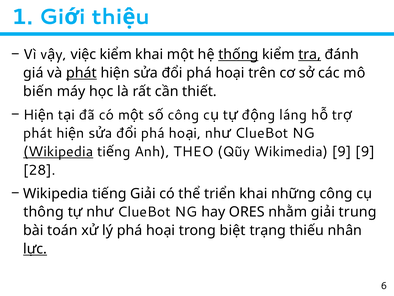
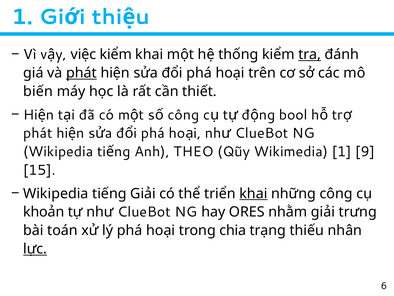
thống underline: present -> none (238, 54)
láng: láng -> bool (293, 115)
Wikipedia underline: present -> none (58, 151)
Wikimedia 9: 9 -> 1 (342, 151)
28: 28 -> 15 (39, 170)
khai underline: none -> present (253, 193)
thông: thông -> khoản (44, 212)
trung: trung -> trưng (358, 212)
biệt: biệt -> chia (233, 230)
